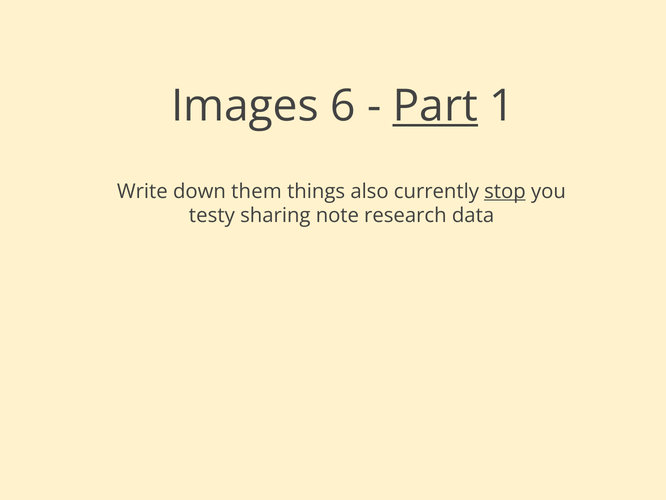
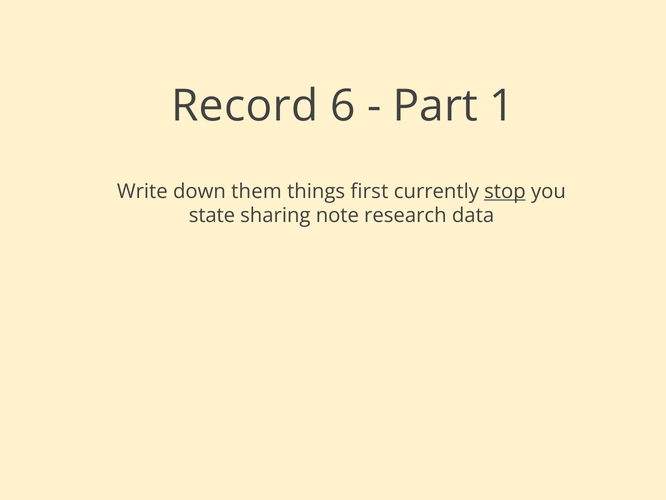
Images: Images -> Record (245, 106)
Part underline: present -> none (435, 106)
also: also -> first (369, 191)
testy: testy -> state (212, 216)
